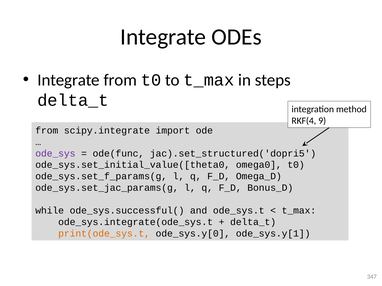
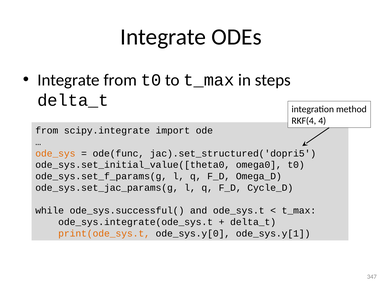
9: 9 -> 4 (322, 121)
ode_sys colour: purple -> orange (55, 154)
Bonus_D: Bonus_D -> Cycle_D (270, 188)
